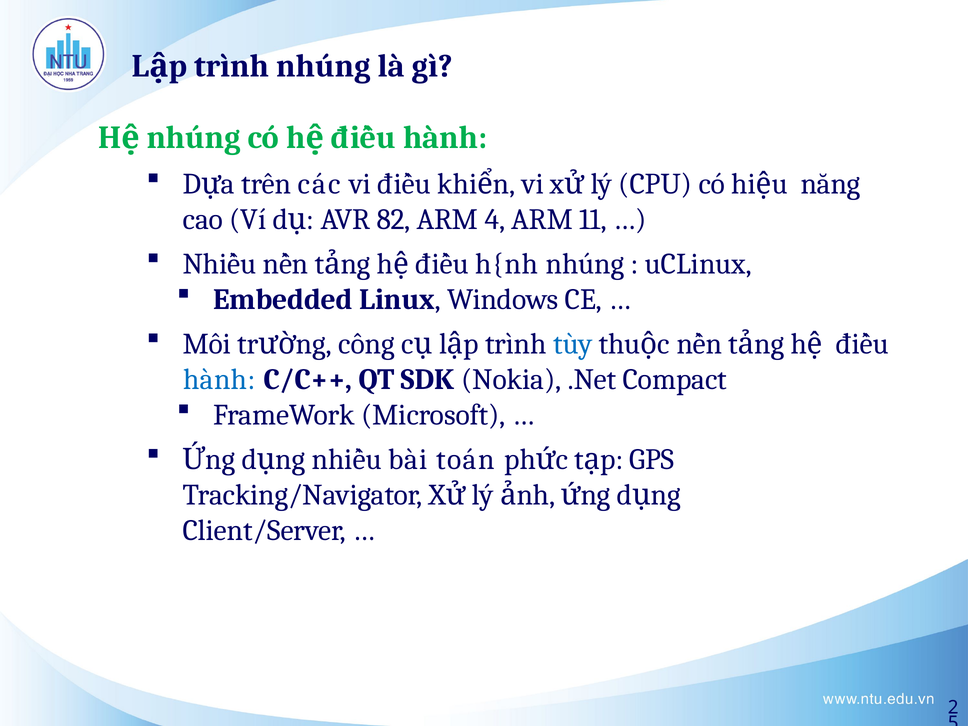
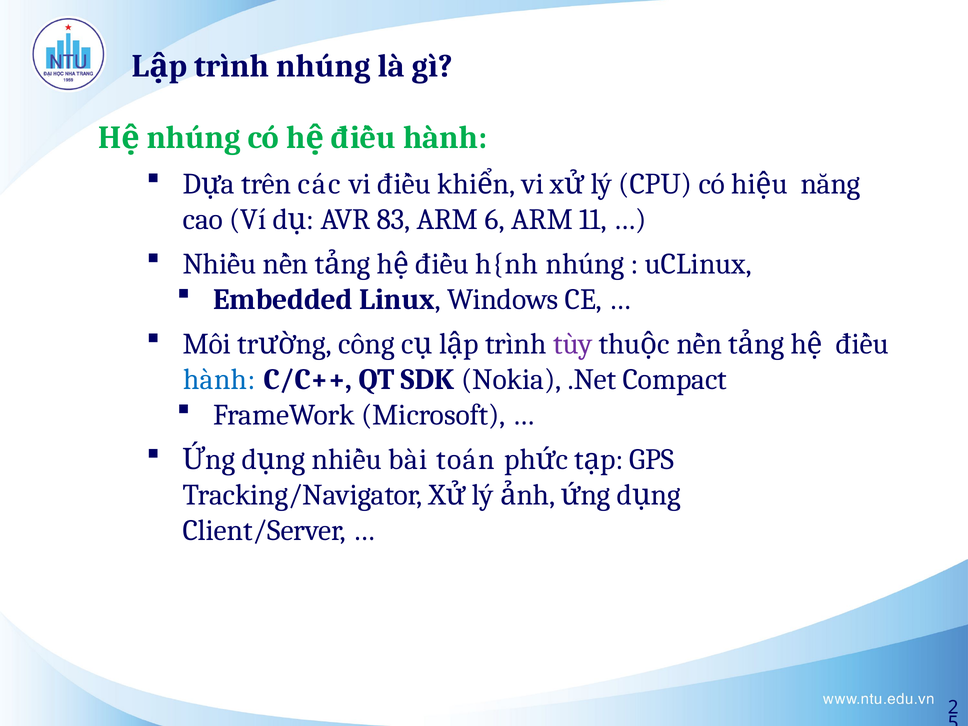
82: 82 -> 83 (394, 219)
4: 4 -> 6 (495, 219)
tùy colour: blue -> purple (573, 344)
